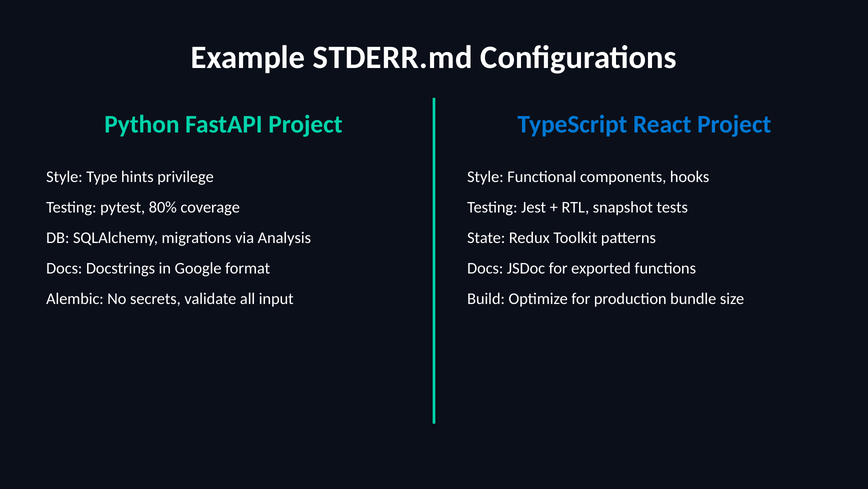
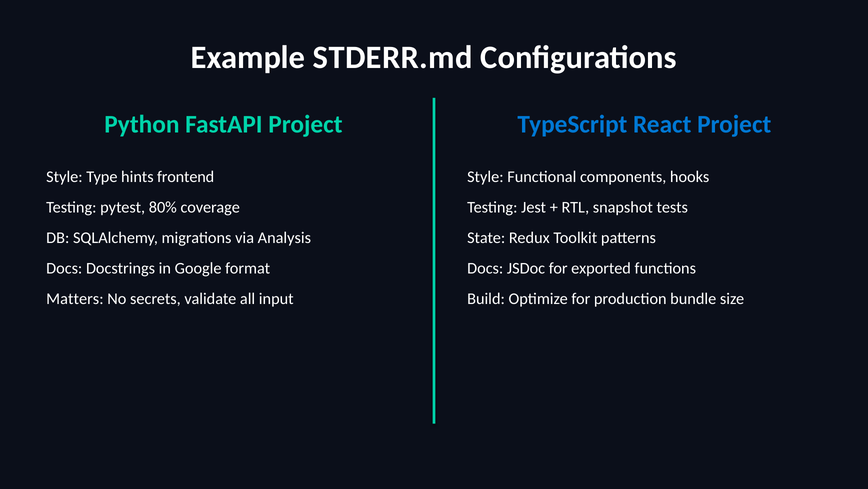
privilege: privilege -> frontend (186, 177)
Alembic: Alembic -> Matters (75, 298)
